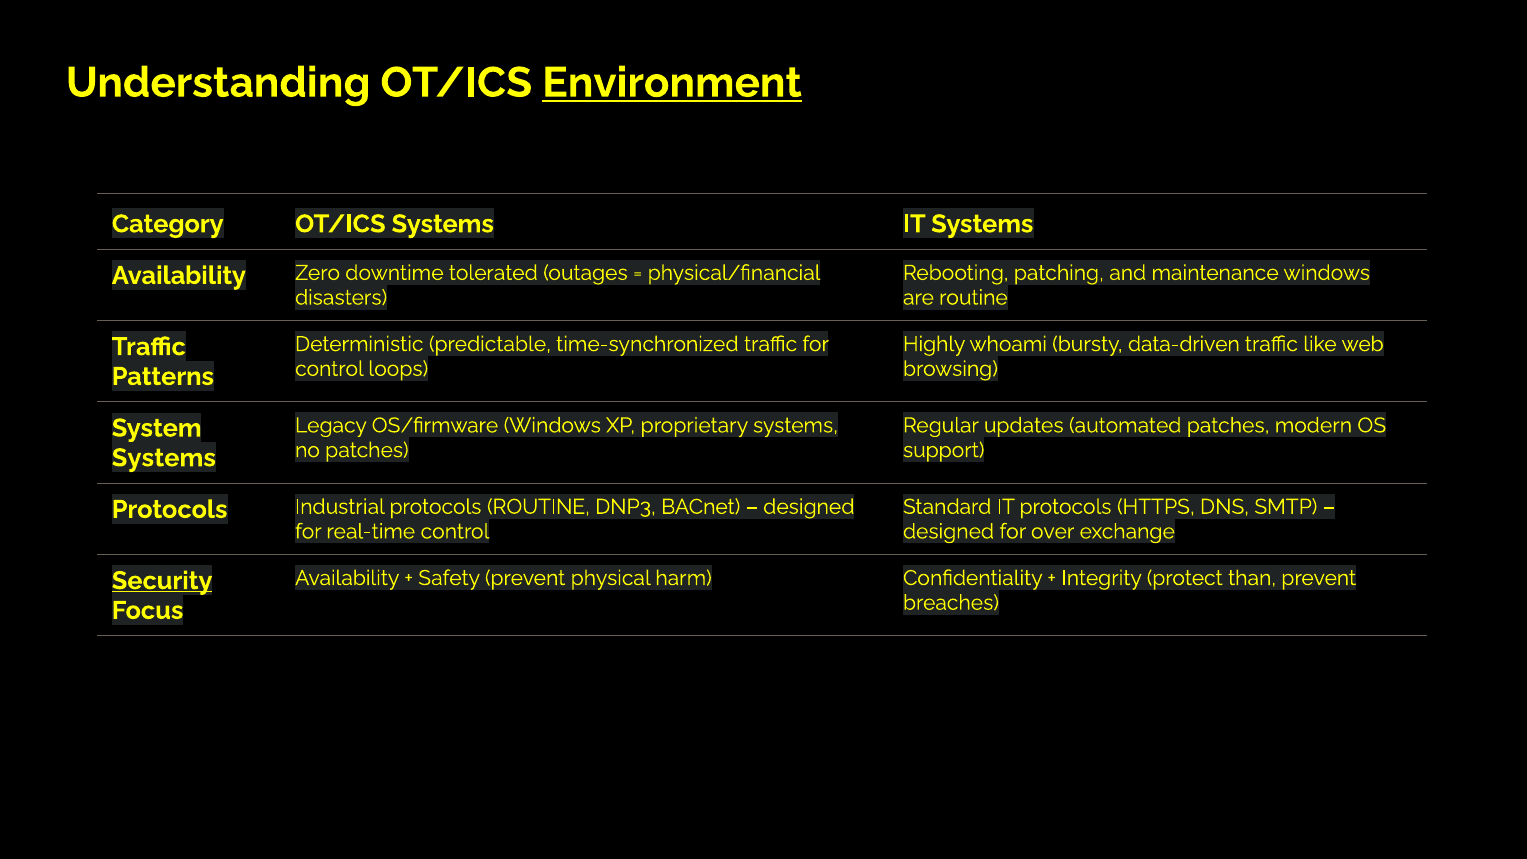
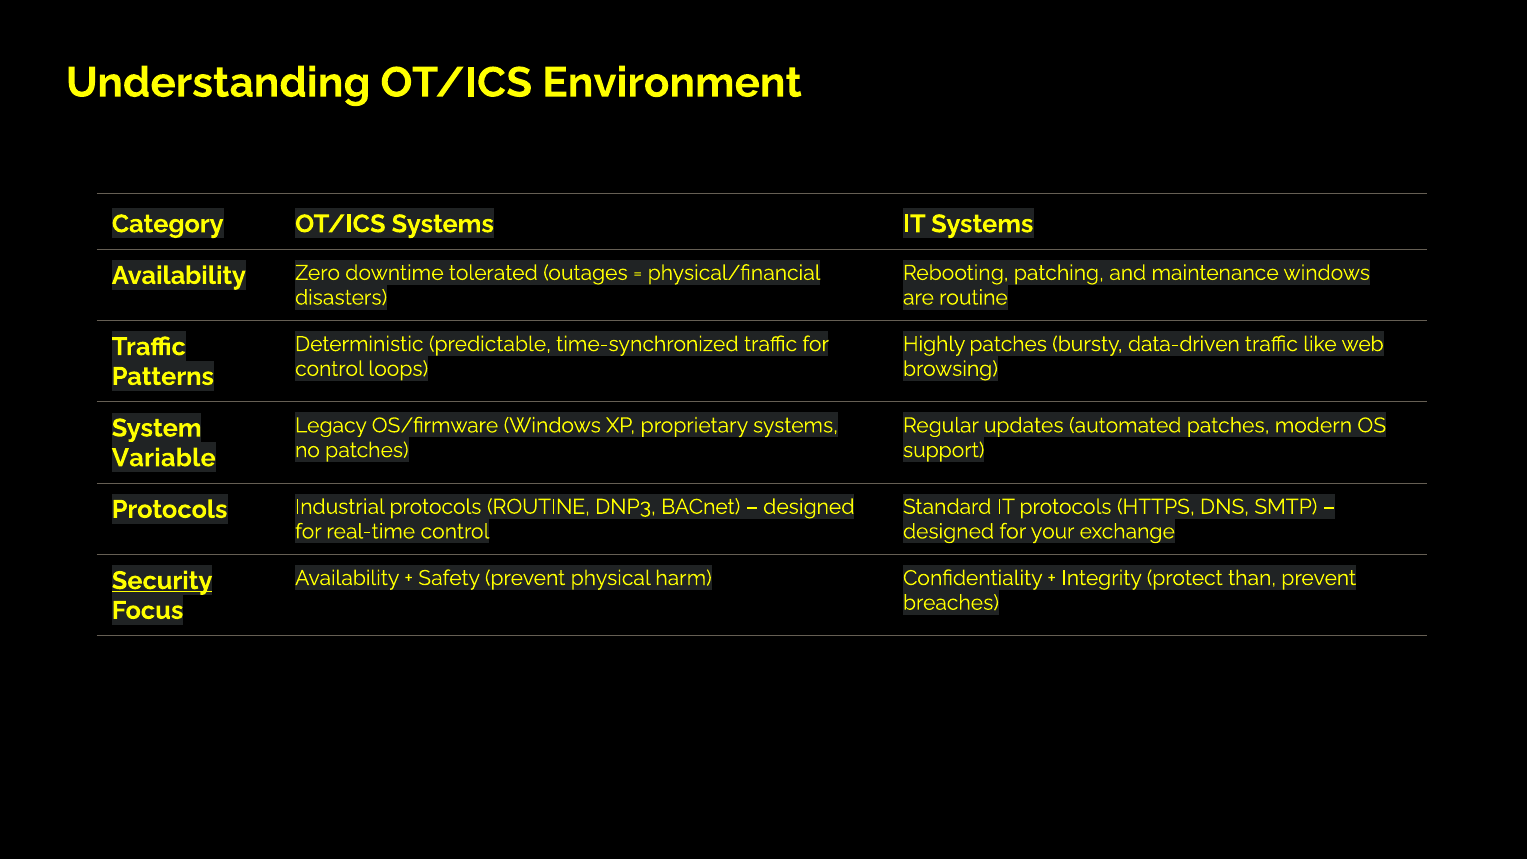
Environment underline: present -> none (672, 83)
Highly whoami: whoami -> patches (1008, 344)
Systems: Systems -> Variable (164, 458)
over: over -> your (1053, 531)
